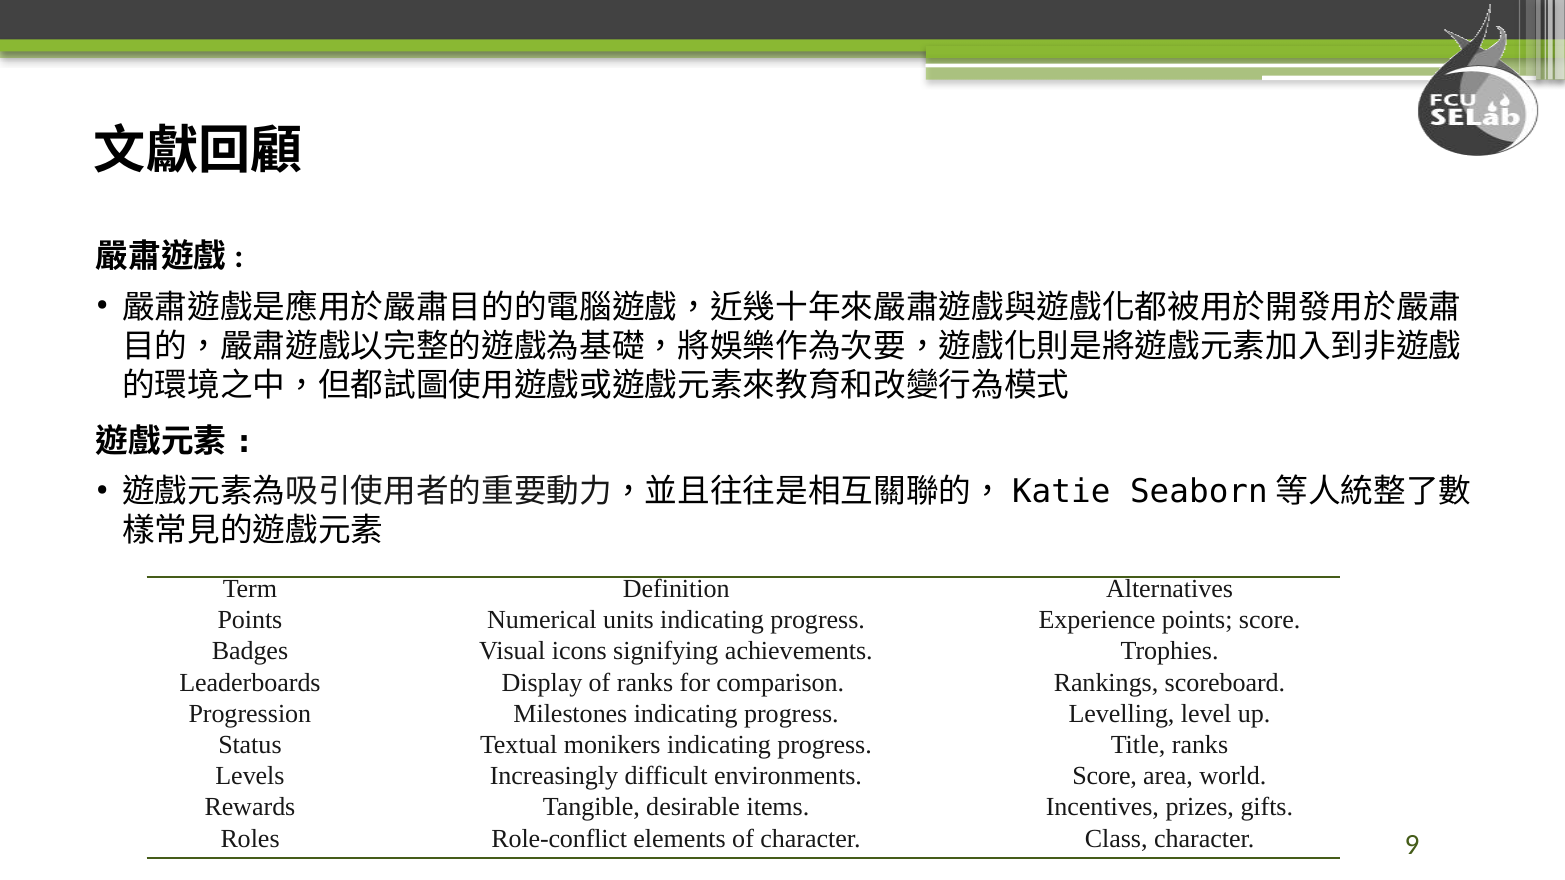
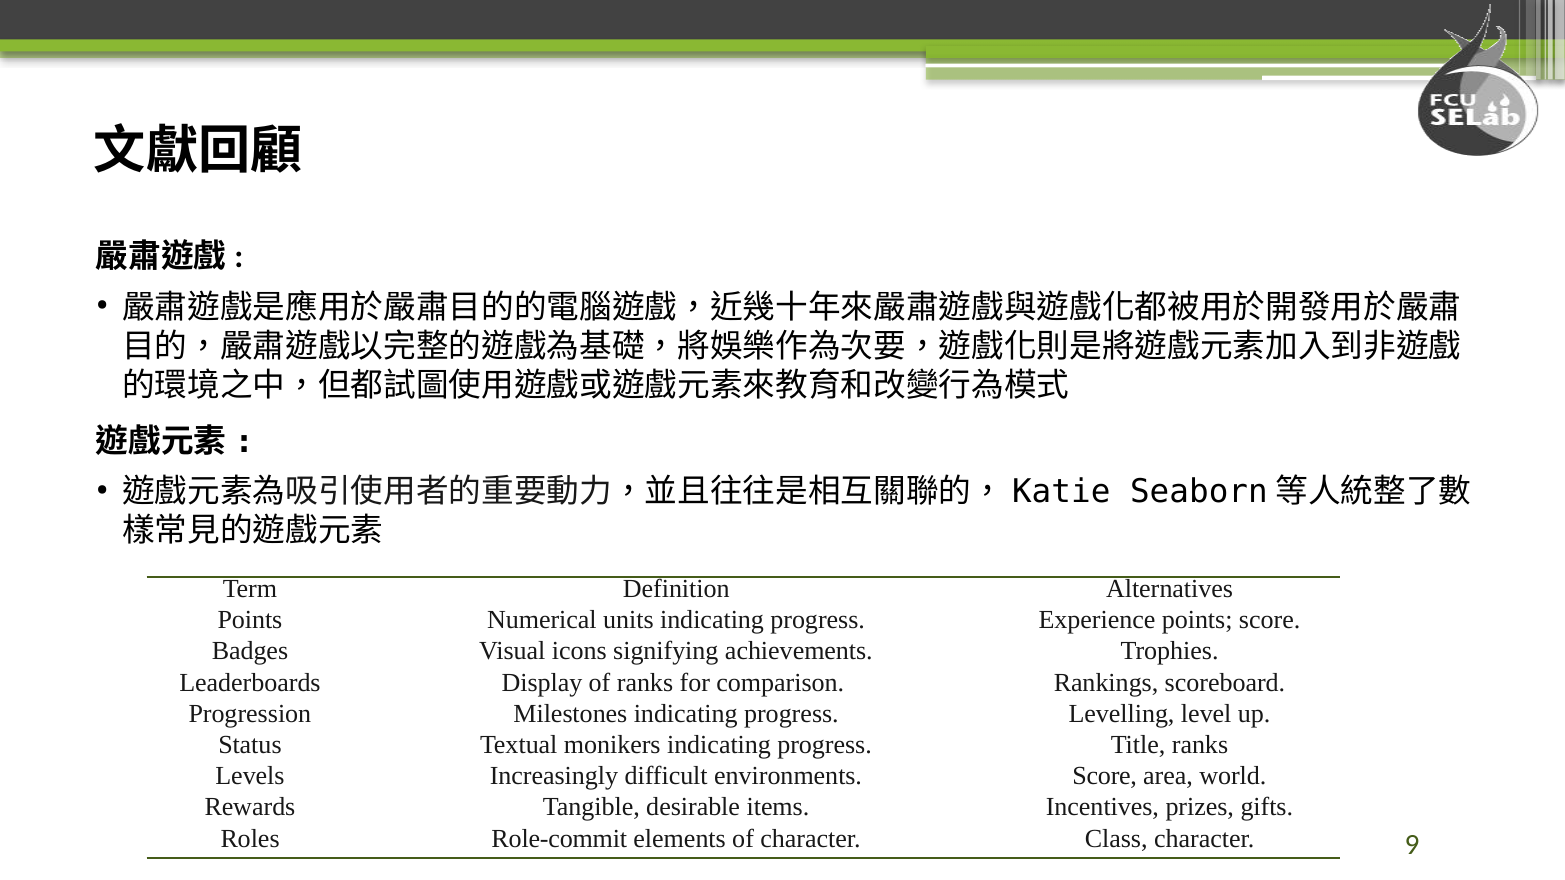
Role-conflict: Role-conflict -> Role-commit (559, 839)
